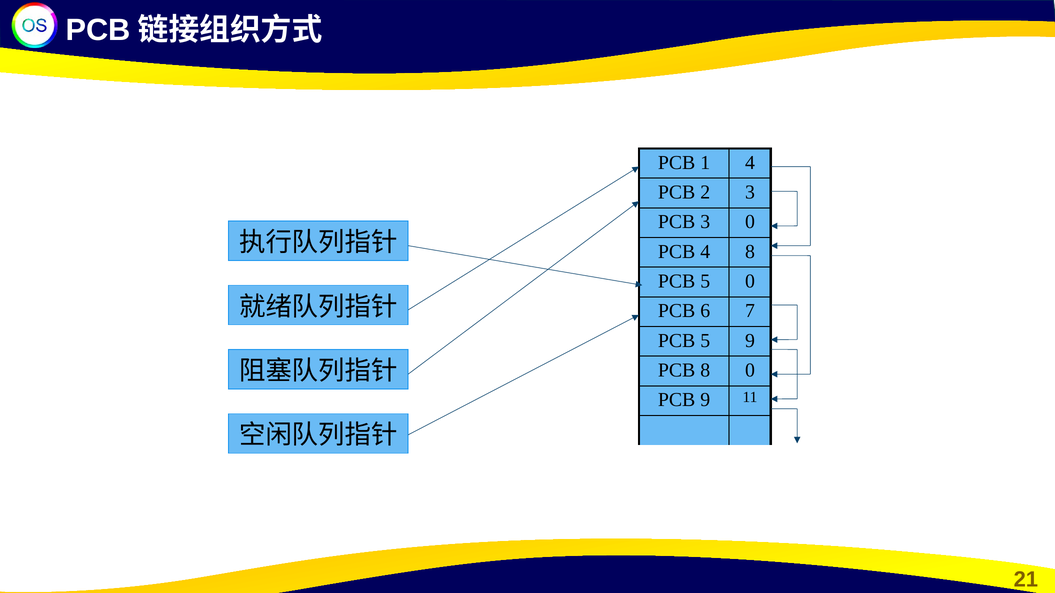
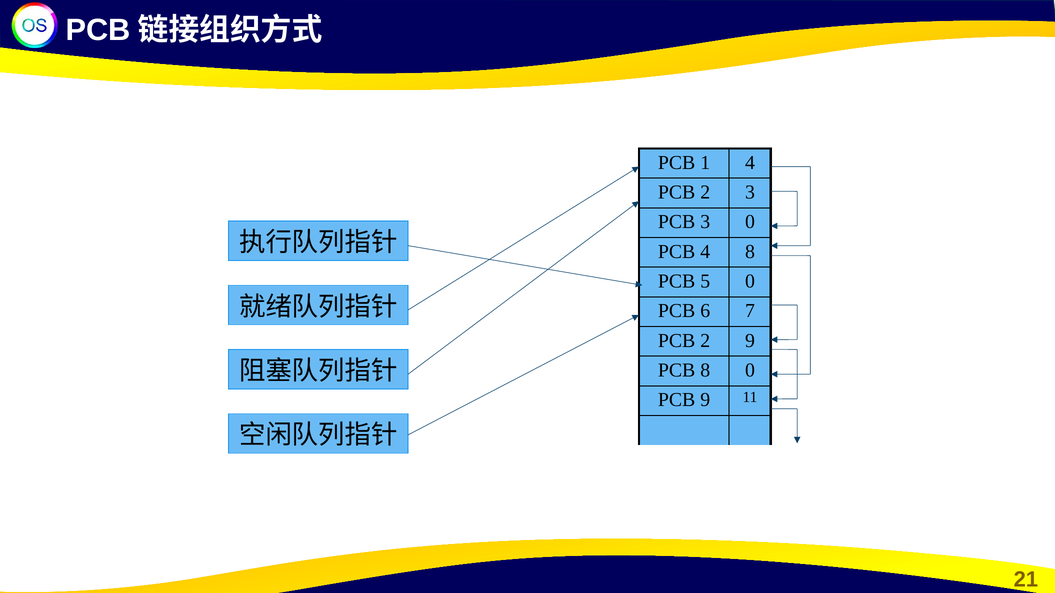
5: 5 -> 2 (705, 341)
